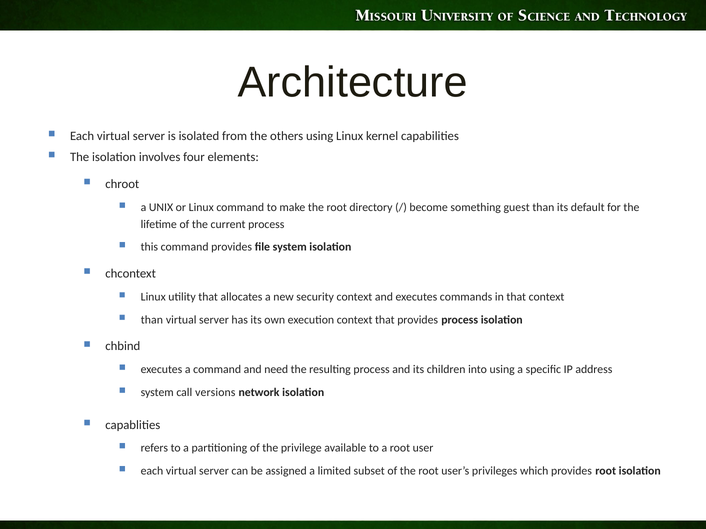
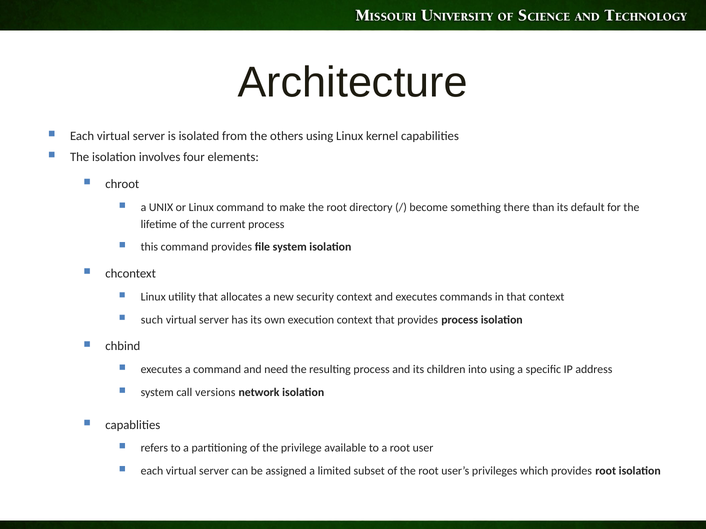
guest: guest -> there (517, 208)
than: than -> such (152, 320)
